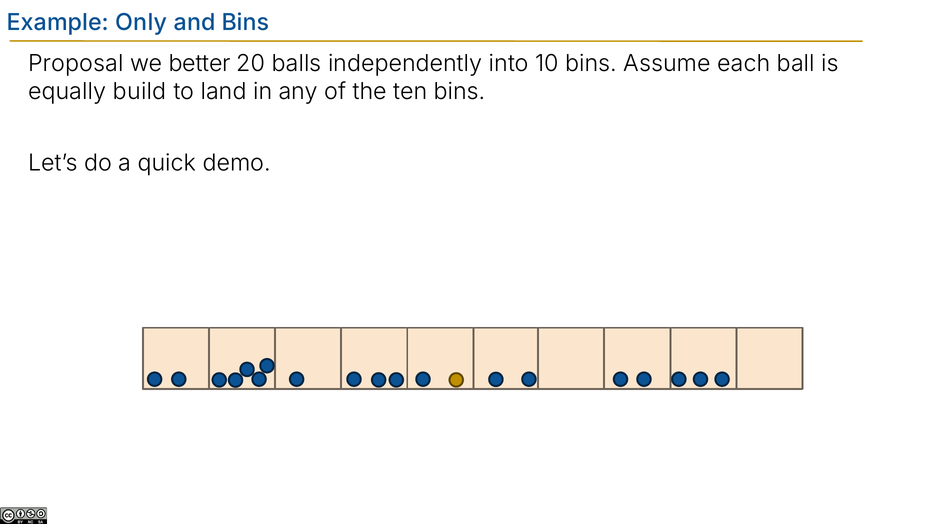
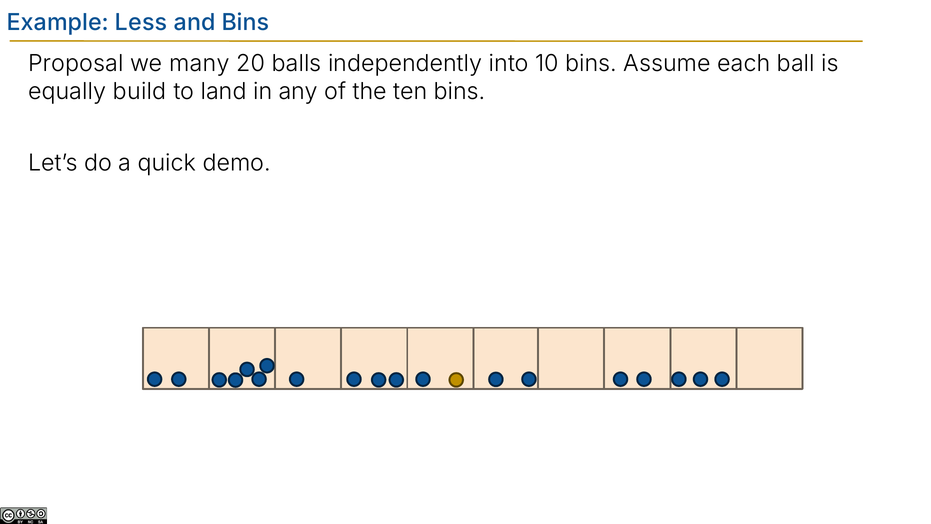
Only: Only -> Less (141, 23)
better: better -> many (199, 64)
